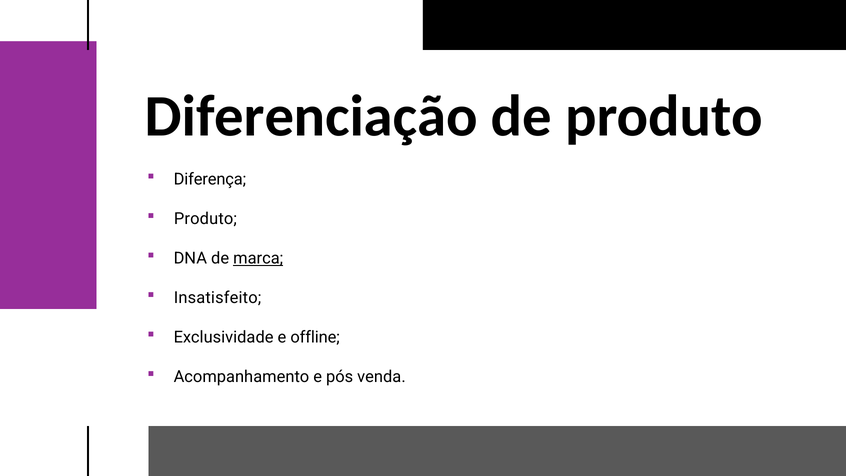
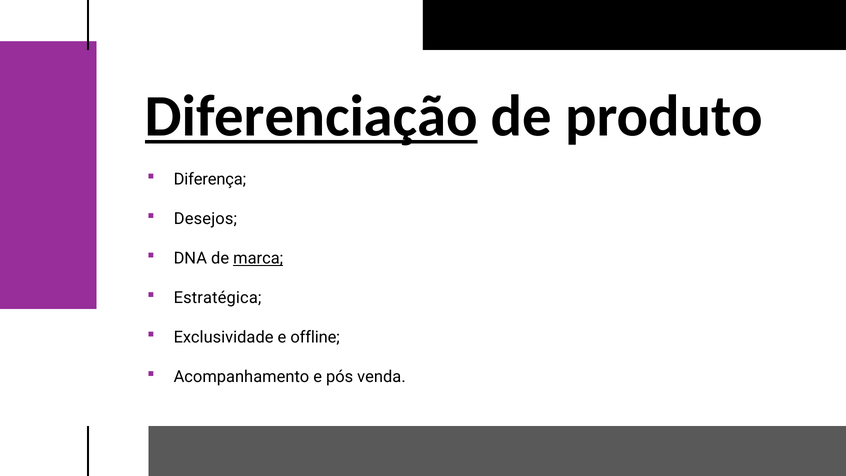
Diferenciação underline: none -> present (311, 117)
Produto: Produto -> Desejos (205, 219)
Insatisfeito: Insatisfeito -> Estratégica (218, 298)
